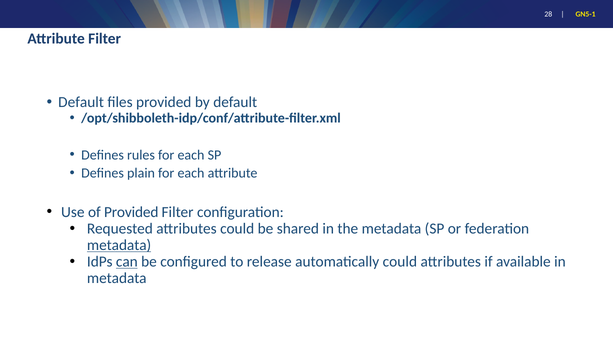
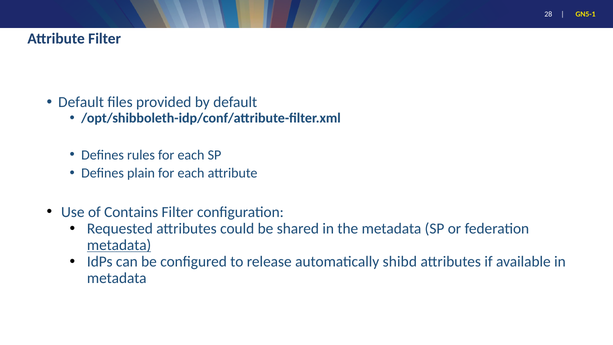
of Provided: Provided -> Contains (131, 212)
can underline: present -> none (127, 262)
automatically could: could -> shibd (400, 262)
